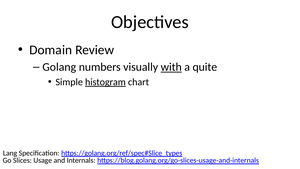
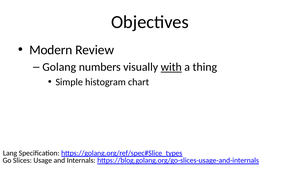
Domain: Domain -> Modern (51, 50)
quite: quite -> thing (205, 67)
histogram underline: present -> none (105, 82)
